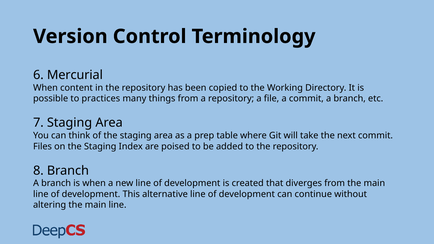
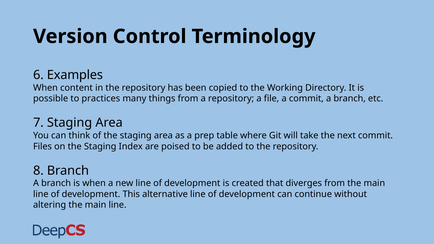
Mercurial: Mercurial -> Examples (75, 75)
